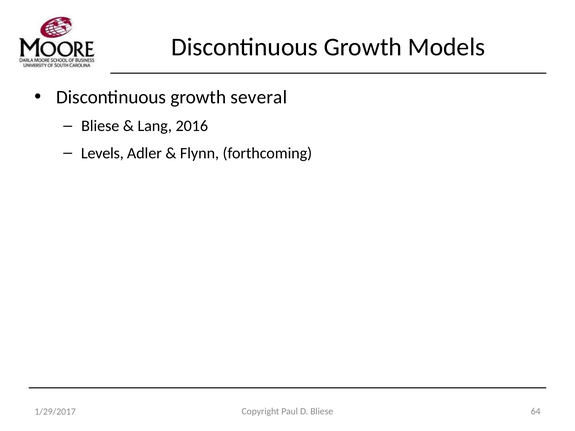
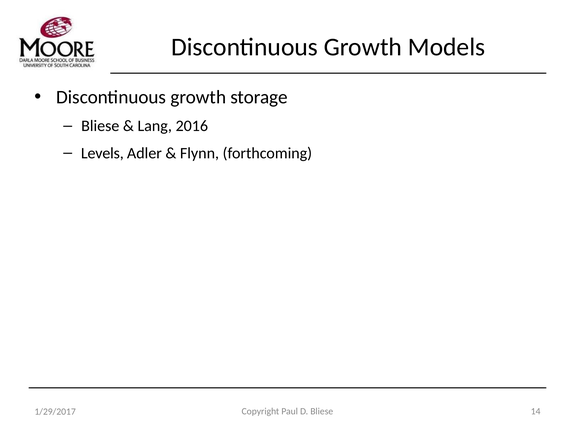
several: several -> storage (259, 97)
64: 64 -> 14 (536, 412)
